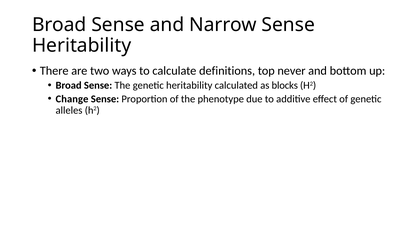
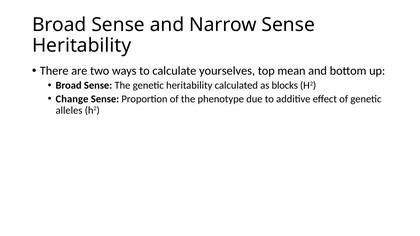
definitions: definitions -> yourselves (227, 71)
never: never -> mean (291, 71)
